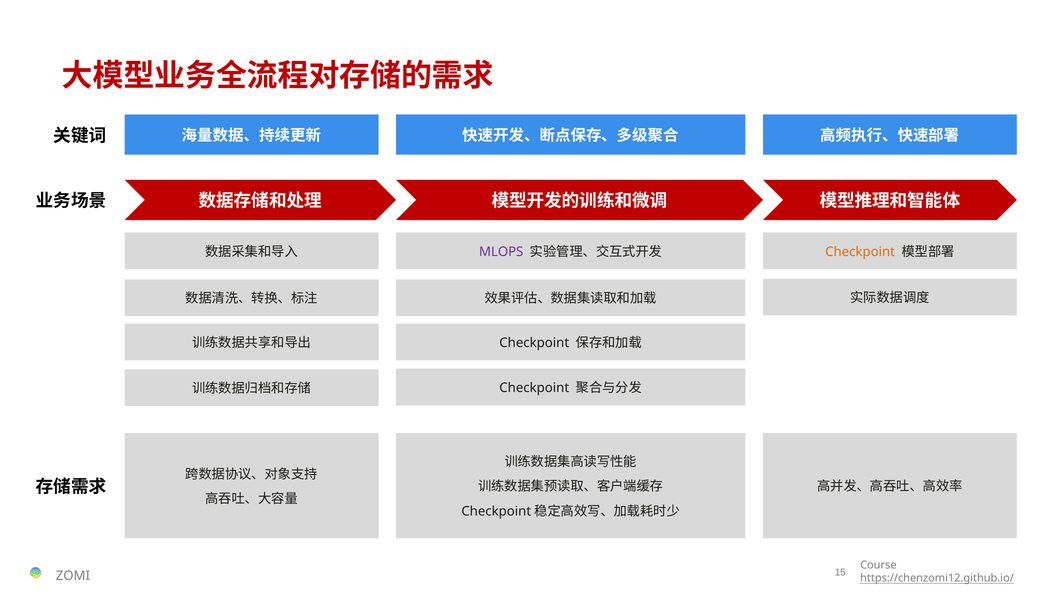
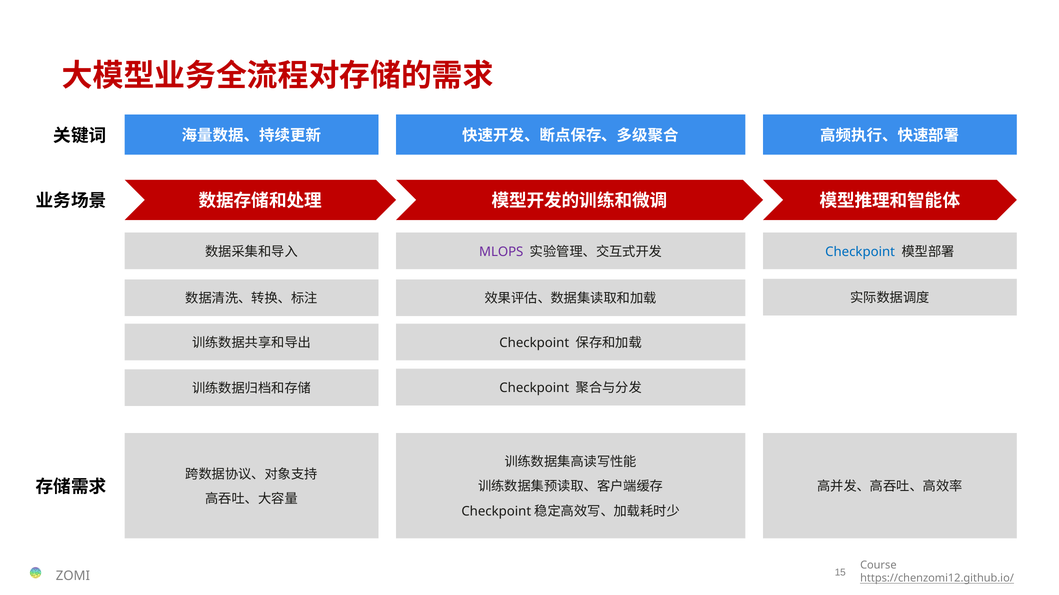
Checkpoint colour: orange -> blue (860, 252)
